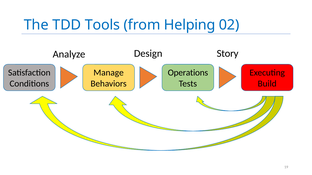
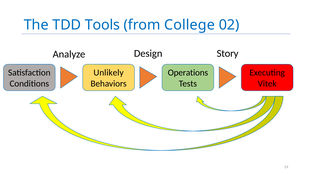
Helping: Helping -> College (190, 25)
Manage: Manage -> Unlikely (109, 73)
Build: Build -> Vitek (267, 84)
